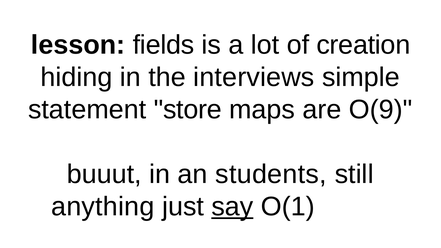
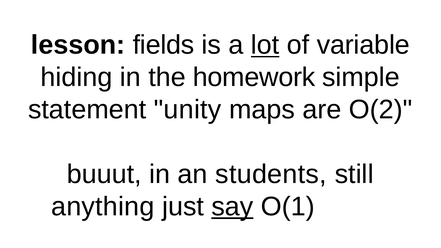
lot underline: none -> present (265, 45)
creation: creation -> variable (363, 45)
interviews: interviews -> homework (254, 77)
store: store -> unity (188, 110)
O(9: O(9 -> O(2 (381, 110)
